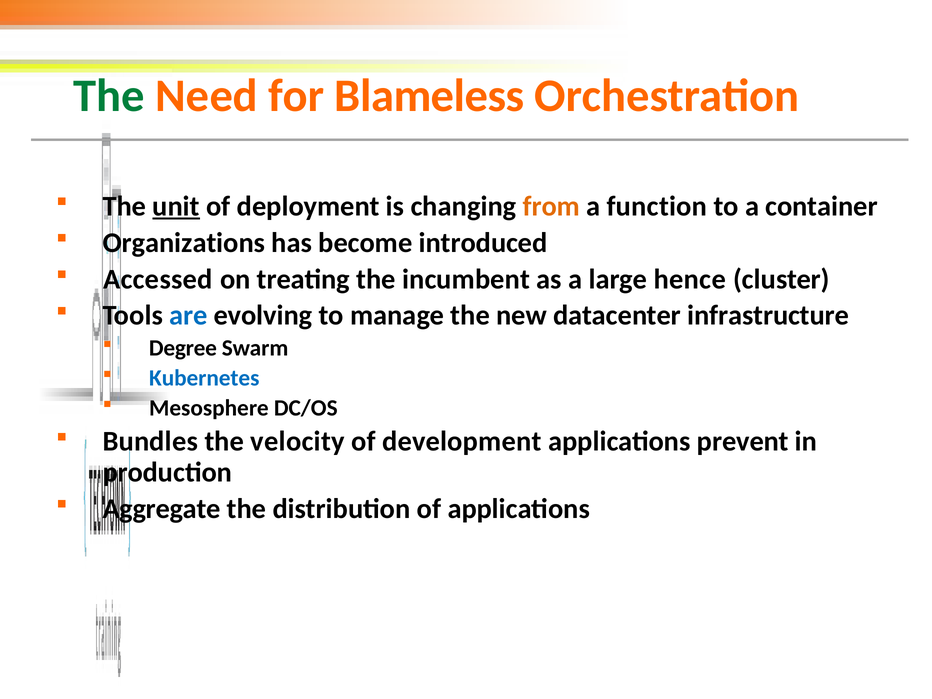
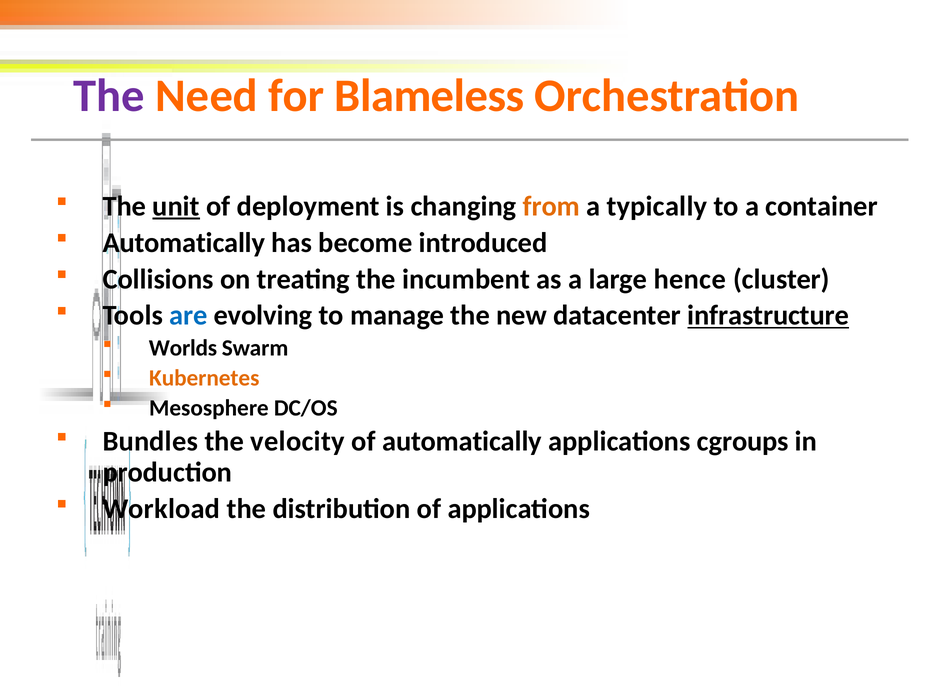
The colour: green -> purple (109, 96)
function: function -> typically (657, 206)
Organizations: Organizations -> Automatically (184, 243)
Accessed: Accessed -> Collisions (158, 279)
infrastructure underline: none -> present (768, 316)
Degree: Degree -> Worlds (183, 348)
Kubernetes colour: blue -> orange (204, 378)
of development: development -> automatically (462, 441)
prevent: prevent -> cgroups (743, 441)
Aggregate: Aggregate -> Workload (161, 509)
